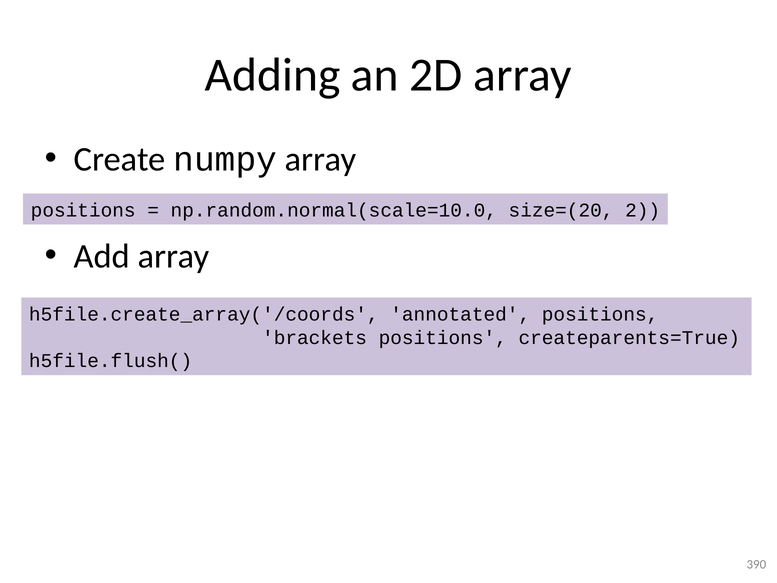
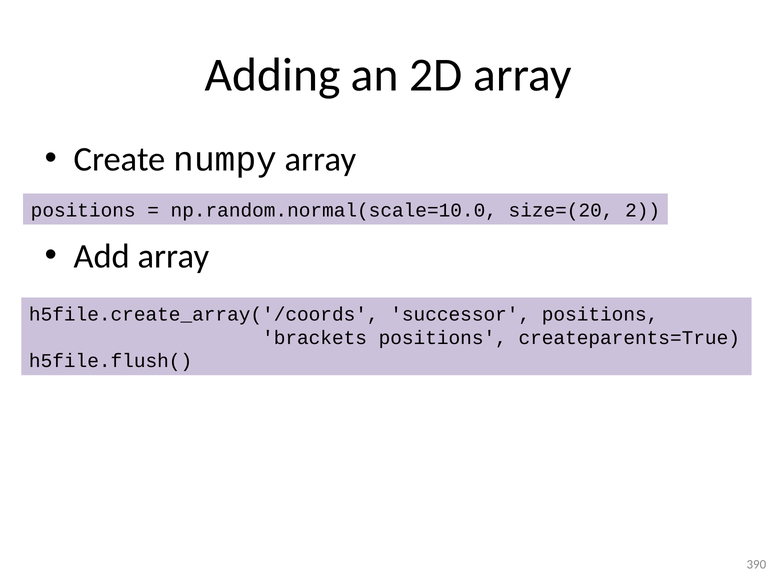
annotated: annotated -> successor (460, 314)
